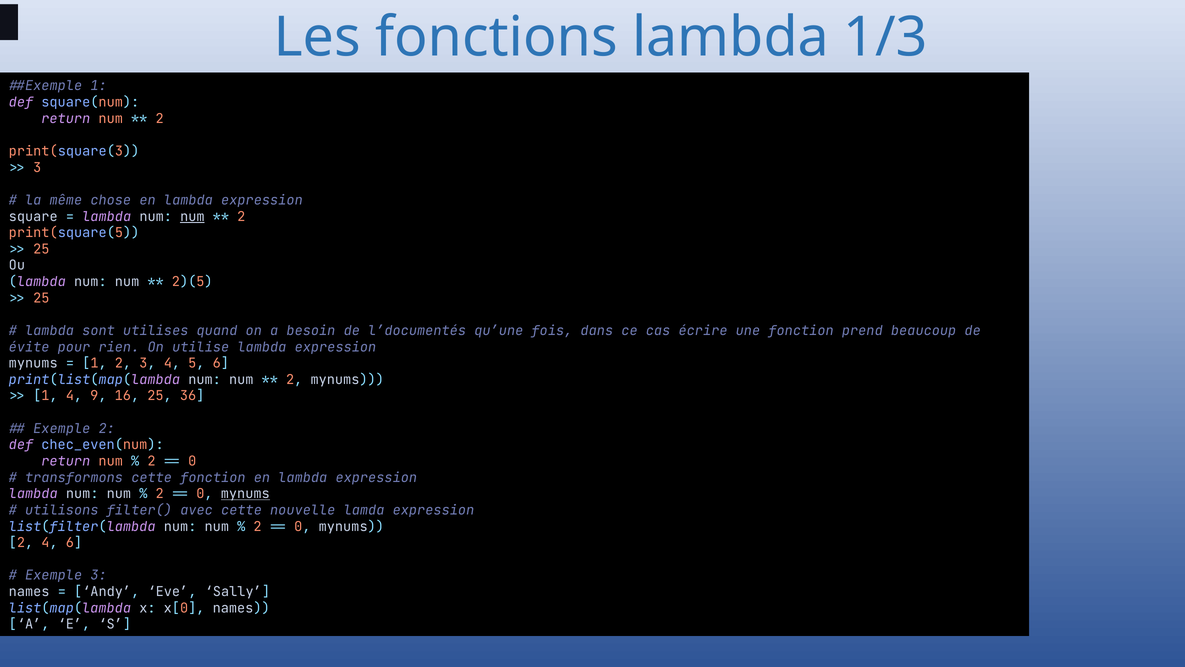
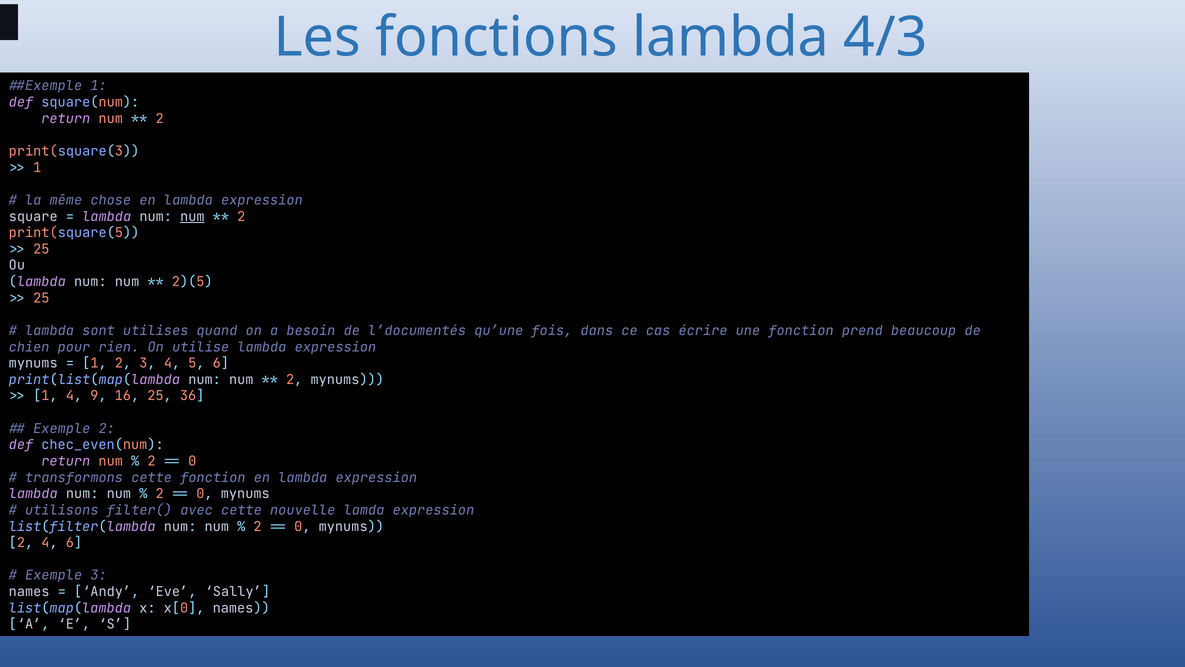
1/3: 1/3 -> 4/3 (885, 37)
3: 3 -> 1 (37, 167)
évite: évite -> chien (29, 347)
mynums underline: present -> none (245, 494)
